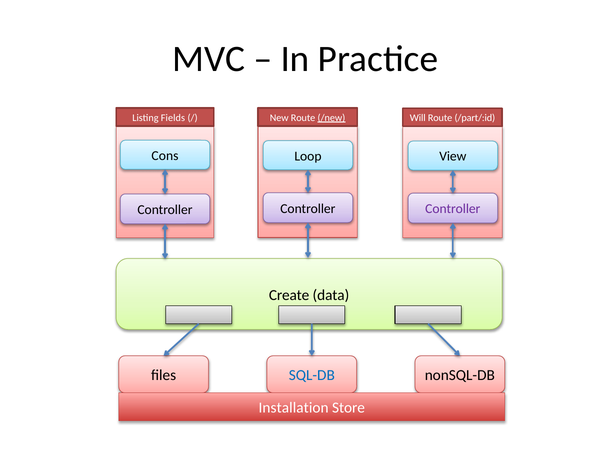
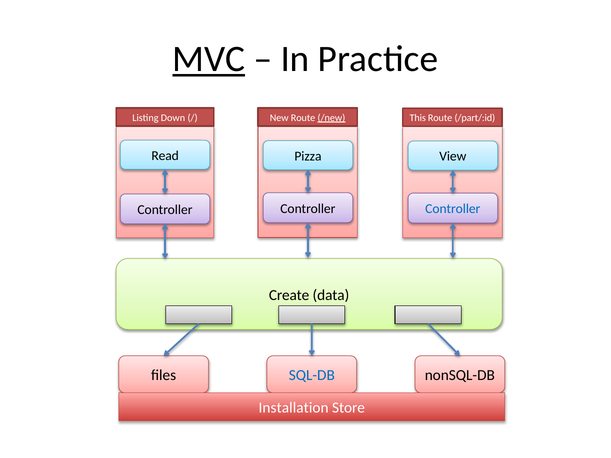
MVC underline: none -> present (209, 59)
Fields: Fields -> Down (173, 118)
Will: Will -> This (418, 118)
Cons: Cons -> Read (165, 156)
Loop: Loop -> Pizza (308, 156)
Controller colour: purple -> blue (453, 209)
